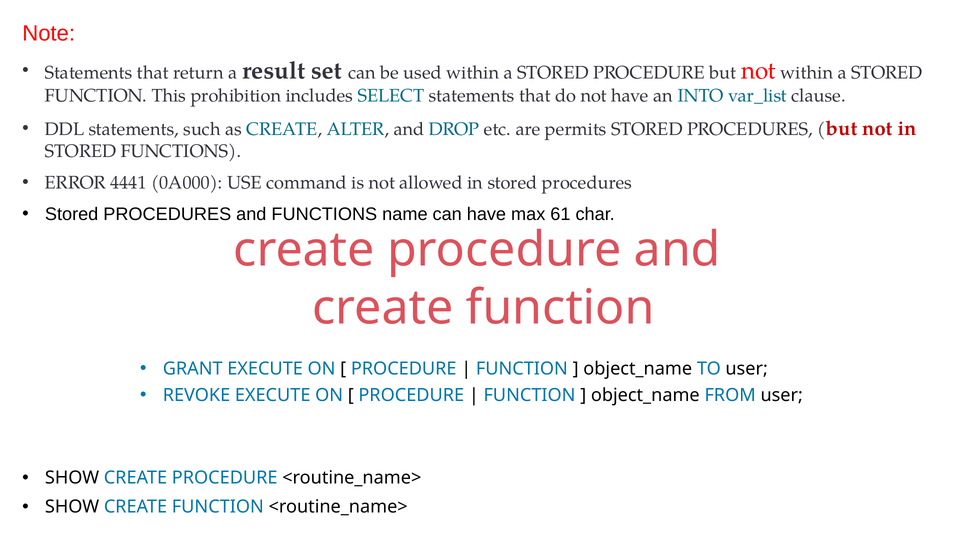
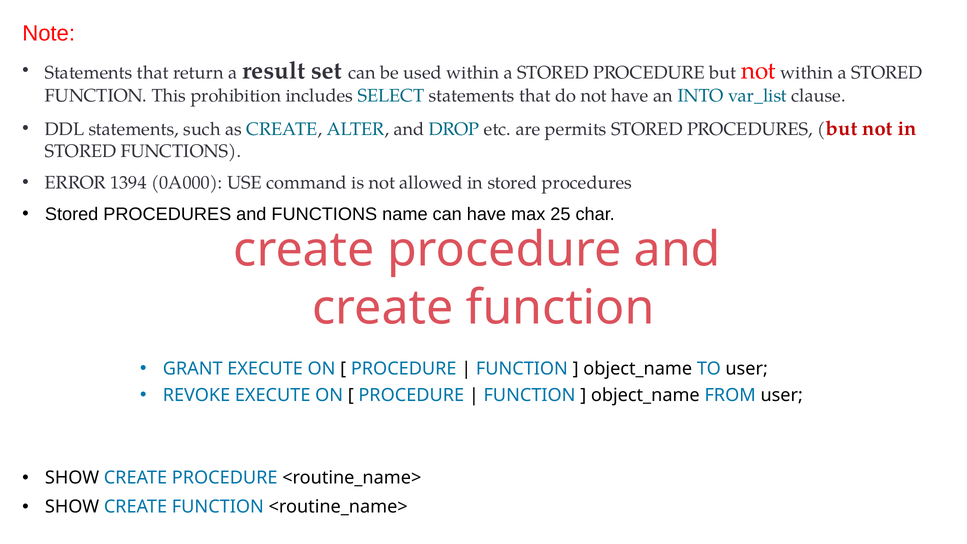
4441: 4441 -> 1394 (128, 183)
61: 61 -> 25 (560, 214)
